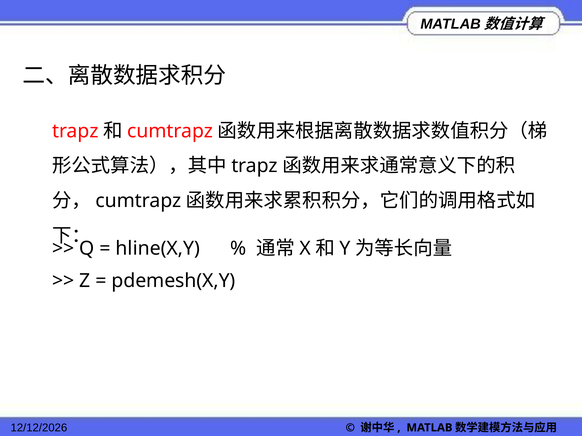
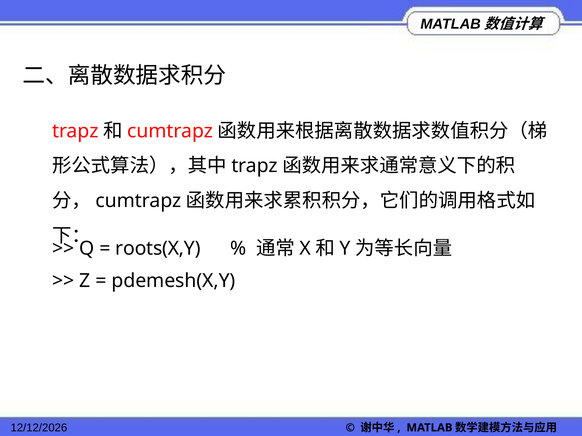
hline(X,Y: hline(X,Y -> roots(X,Y (158, 249)
